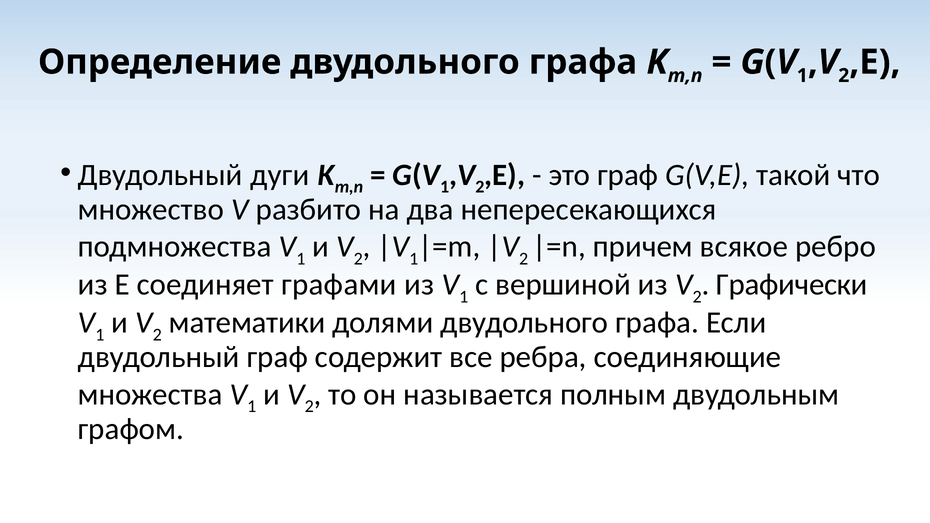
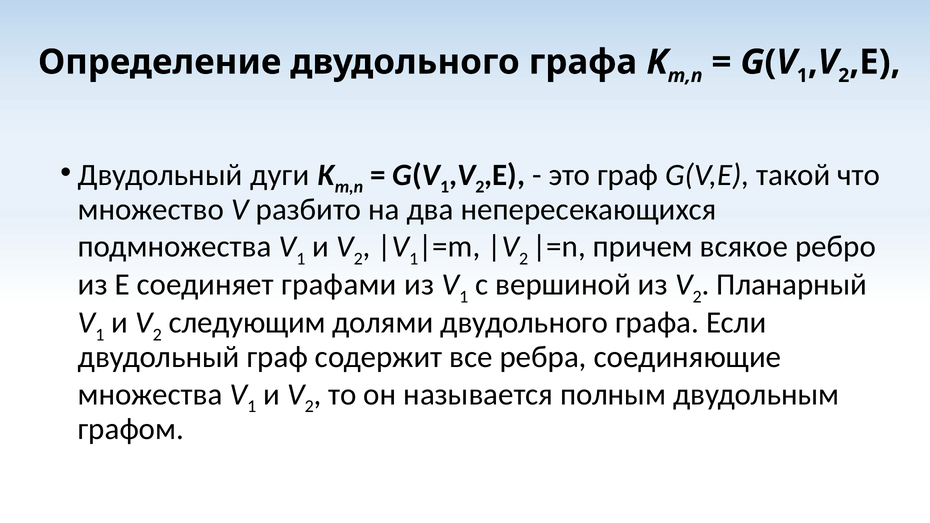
Графически: Графически -> Планарный (792, 285)
математики: математики -> следующим (247, 323)
